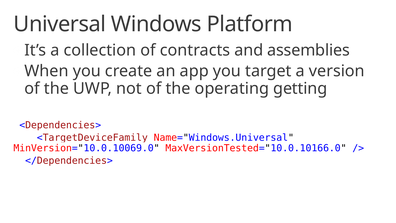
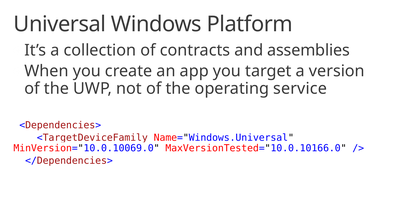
getting: getting -> service (300, 88)
